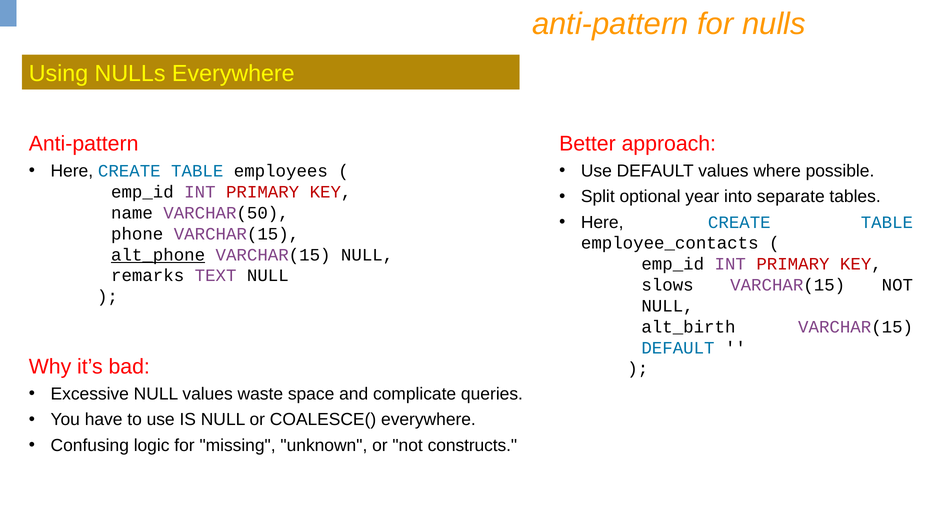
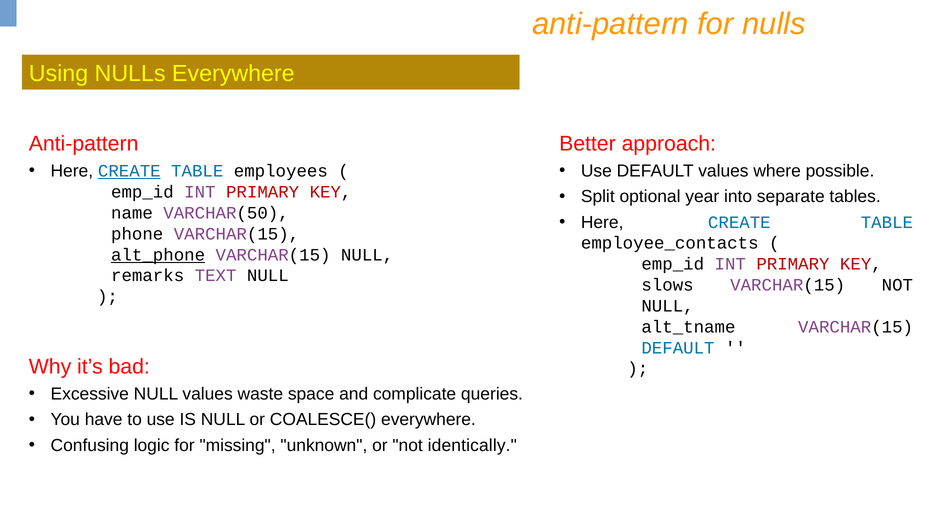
CREATE underline: none -> present (129, 171)
alt_birth: alt_birth -> alt_tname (688, 327)
constructs: constructs -> identically (472, 445)
